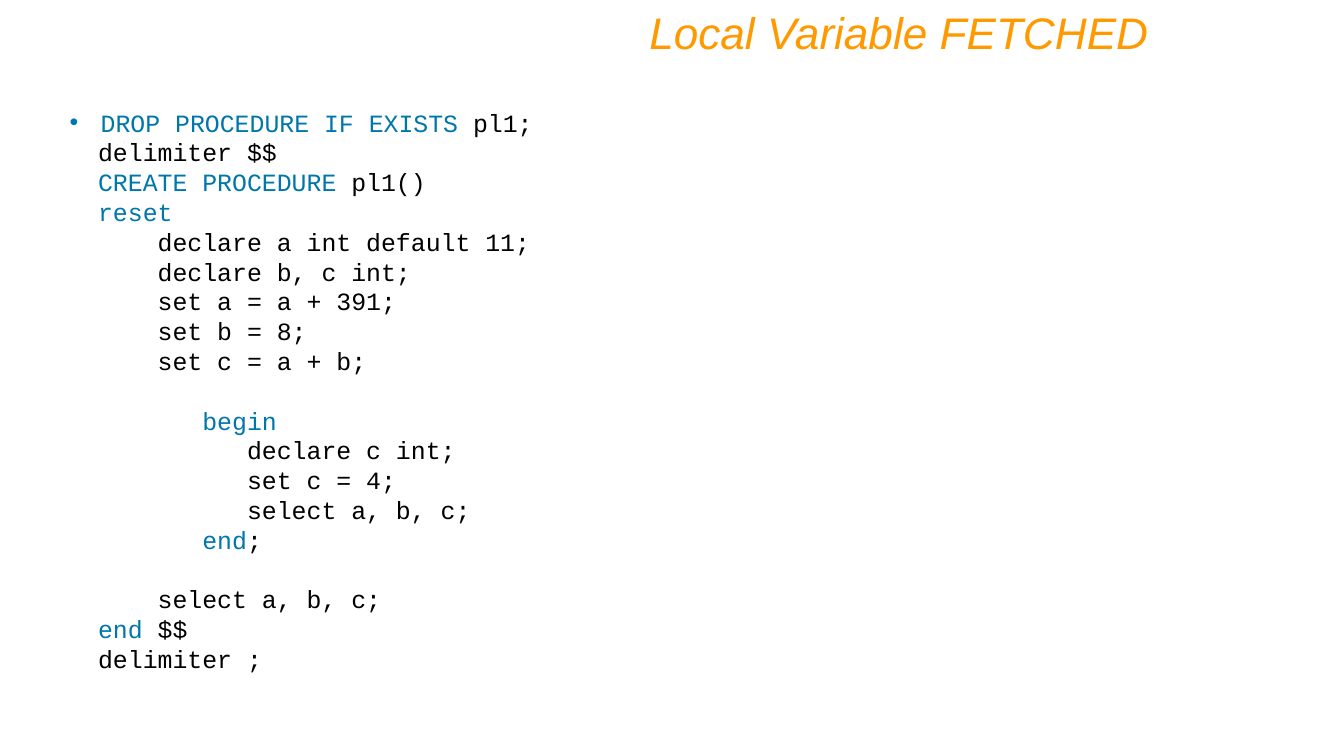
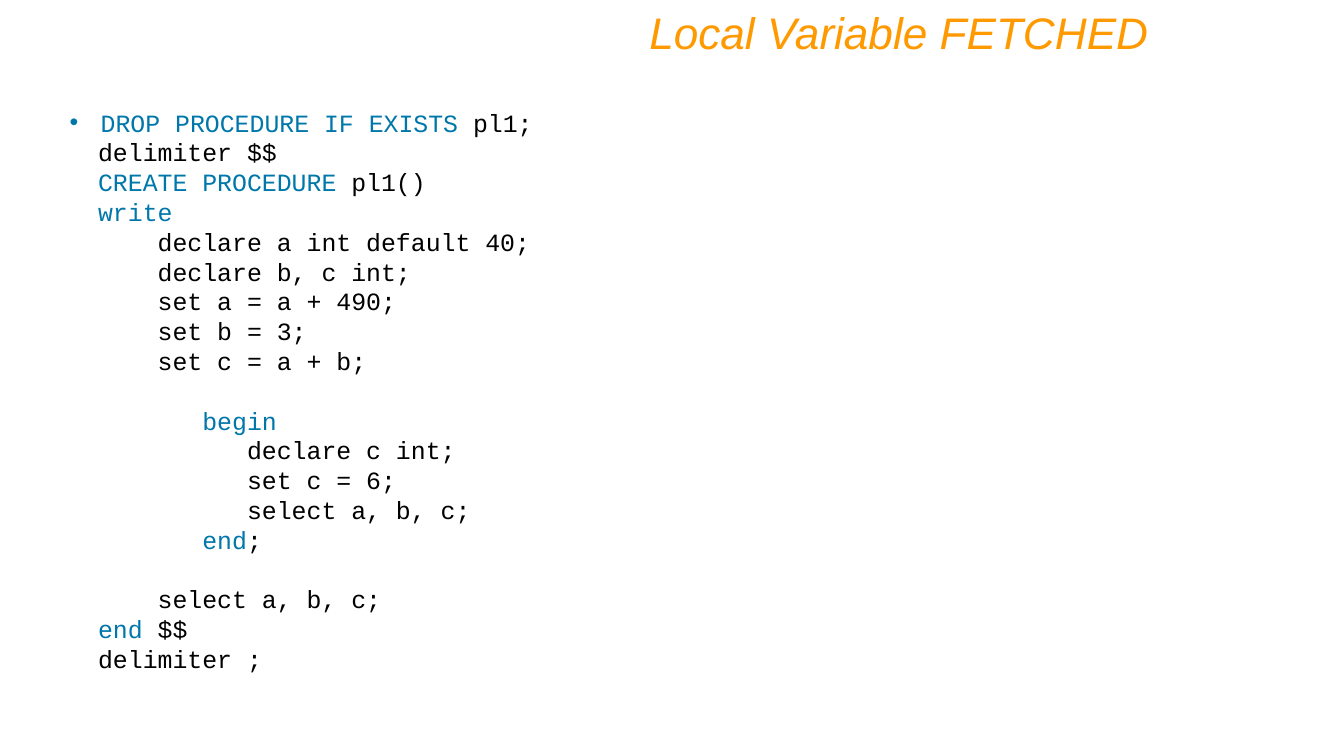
reset: reset -> write (135, 213)
11: 11 -> 40 (508, 243)
391: 391 -> 490 (366, 303)
8: 8 -> 3 (292, 332)
4: 4 -> 6 (381, 481)
